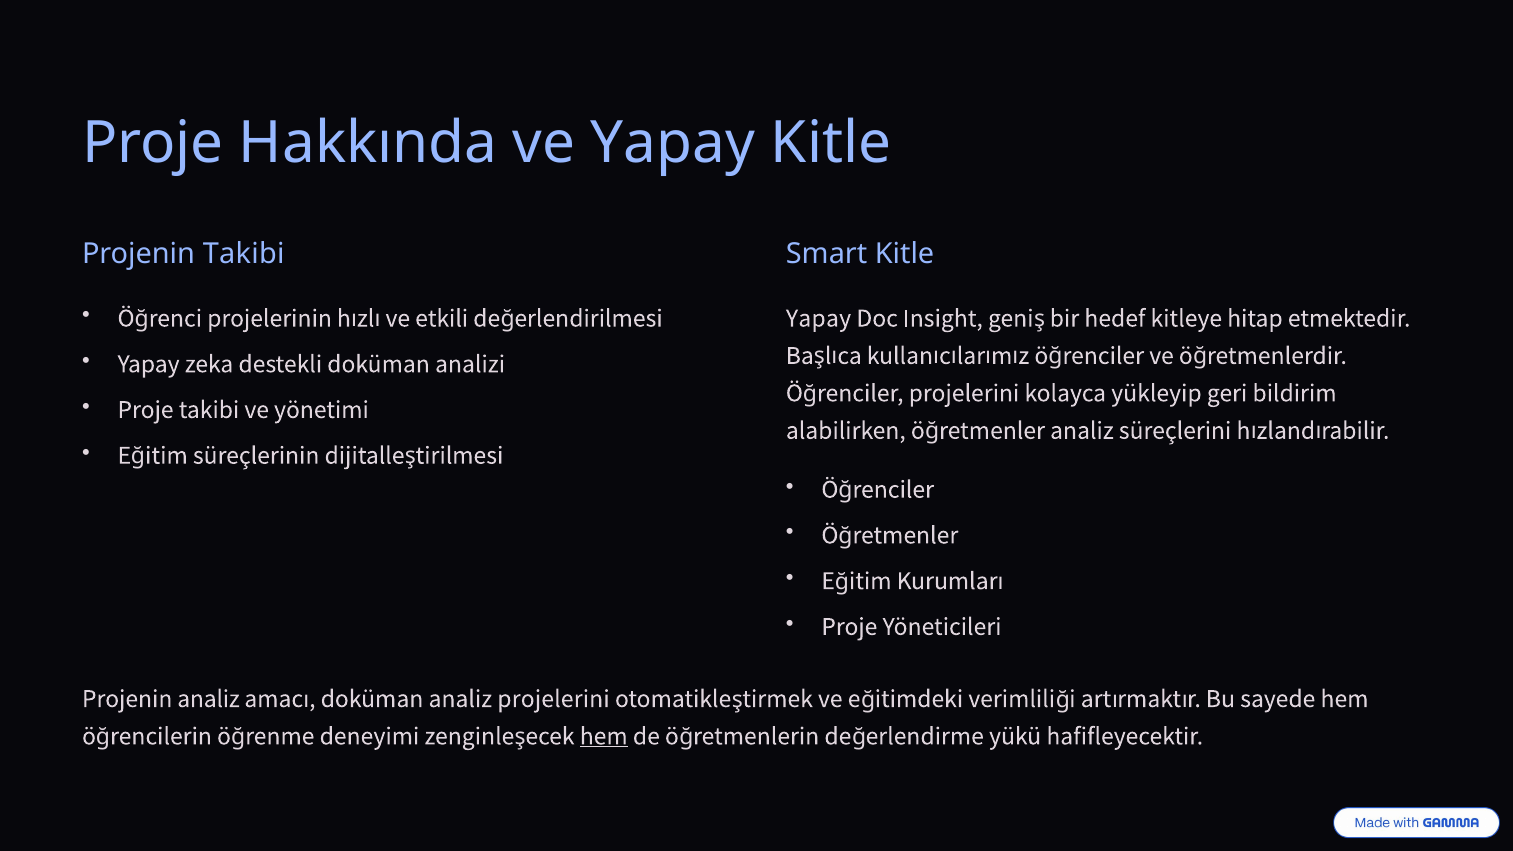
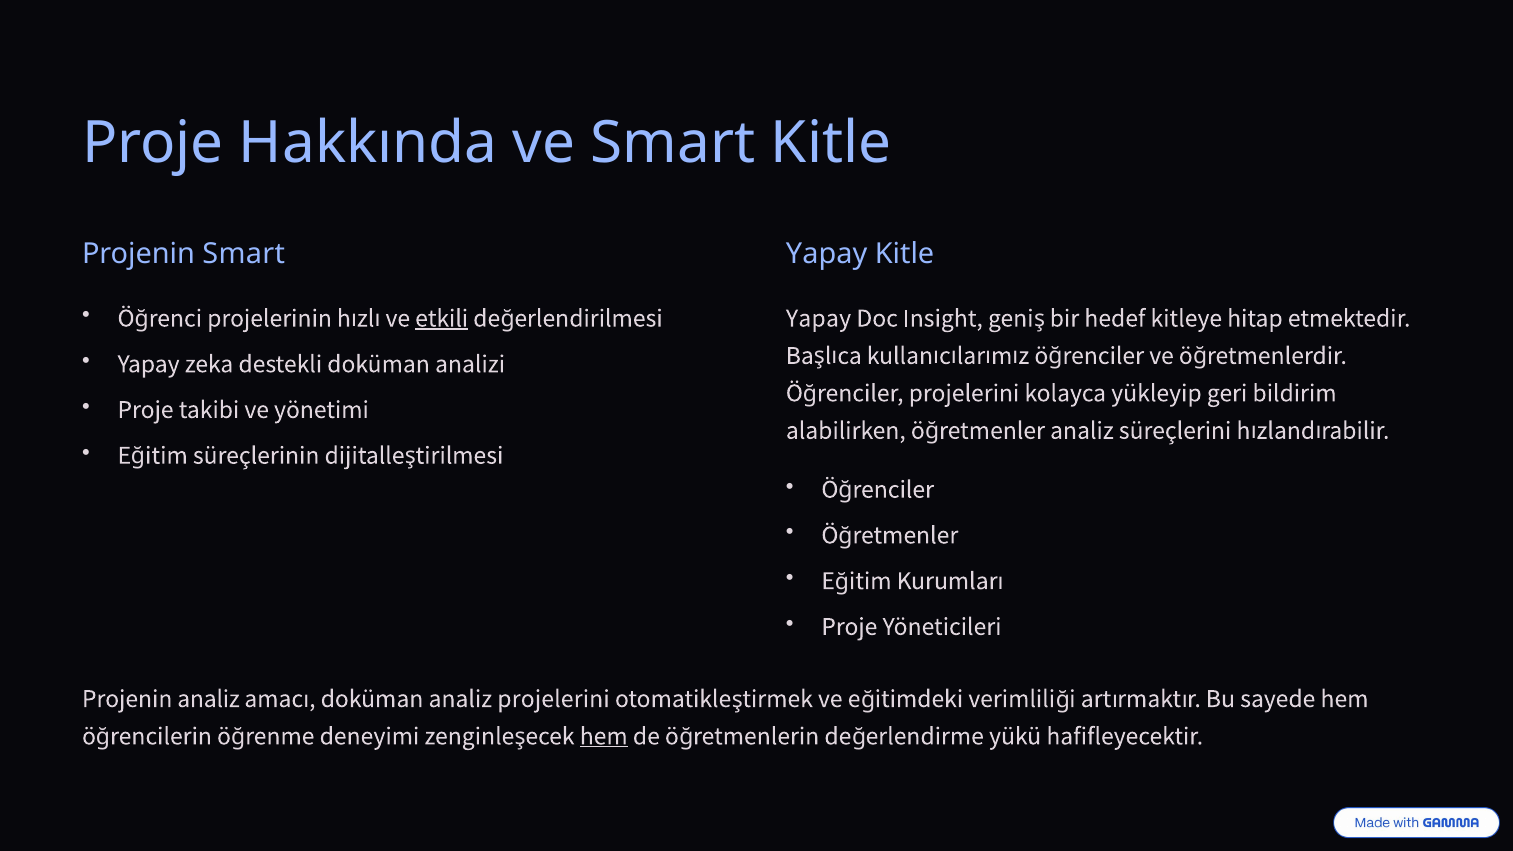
ve Yapay: Yapay -> Smart (673, 144)
Projenin Takibi: Takibi -> Smart (244, 254)
Smart: Smart -> Yapay (827, 254)
etkili underline: none -> present (442, 319)
